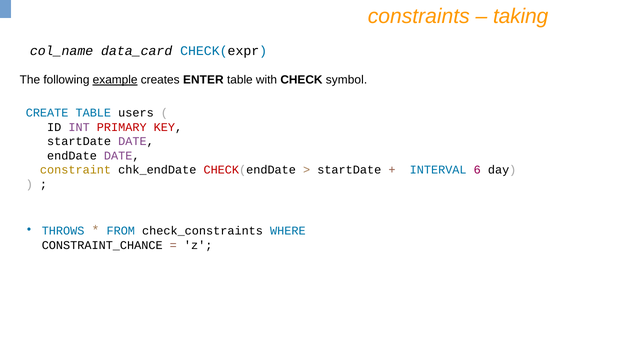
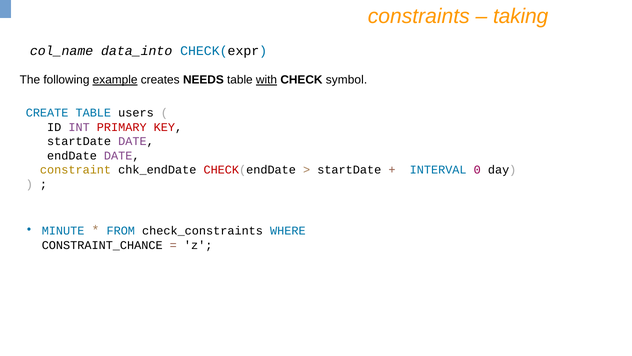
data_card: data_card -> data_into (137, 51)
ENTER: ENTER -> NEEDS (203, 80)
with underline: none -> present (266, 80)
6: 6 -> 0 (477, 170)
THROWS: THROWS -> MINUTE (63, 230)
